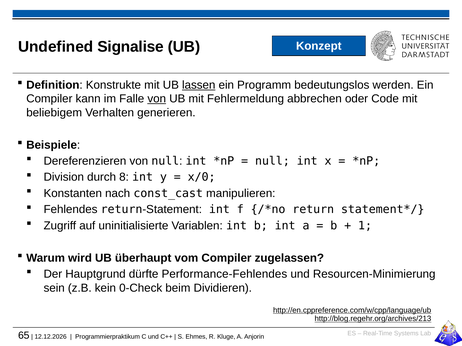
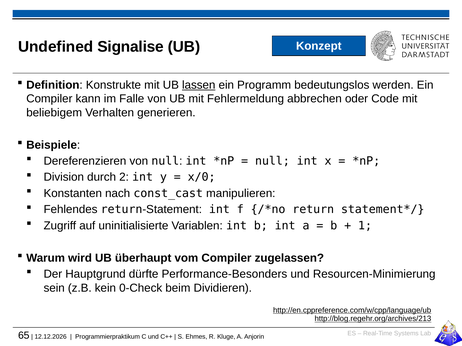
von underline: present -> none (157, 99)
8: 8 -> 2 (124, 177)
Performance-Fehlendes: Performance-Fehlendes -> Performance-Besonders (224, 274)
